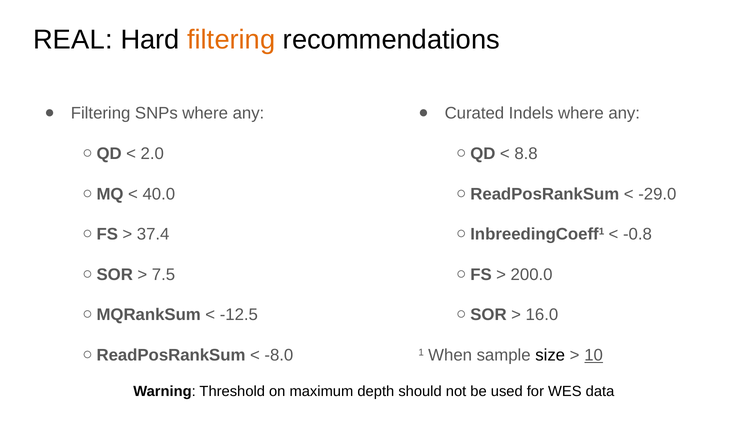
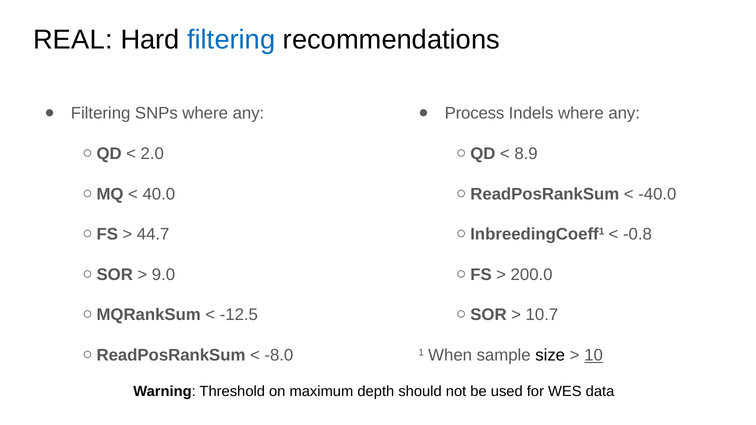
filtering colour: orange -> blue (231, 40)
Curated: Curated -> Process (474, 114)
8.8: 8.8 -> 8.9 (526, 154)
-29.0: -29.0 -> -40.0 (657, 194)
37.4: 37.4 -> 44.7 (153, 234)
7.5: 7.5 -> 9.0 (163, 275)
16.0: 16.0 -> 10.7 (542, 315)
